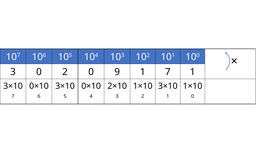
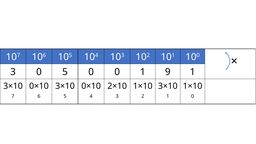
0 2: 2 -> 5 (65, 72)
0 9: 9 -> 0 (117, 72)
1 7: 7 -> 9 (168, 72)
